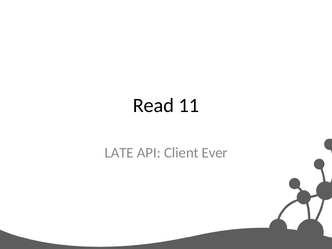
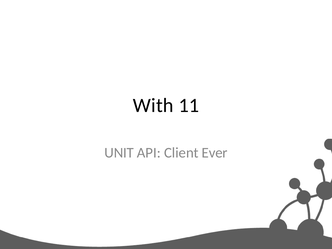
Read: Read -> With (153, 105)
LATE: LATE -> UNIT (119, 153)
